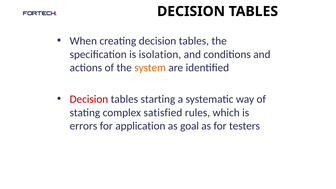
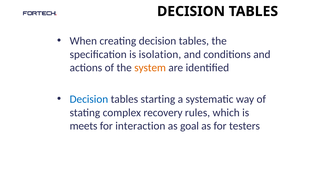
Decision colour: red -> blue (89, 99)
satisfied: satisfied -> recovery (163, 113)
errors: errors -> meets (84, 126)
application: application -> interaction (140, 126)
